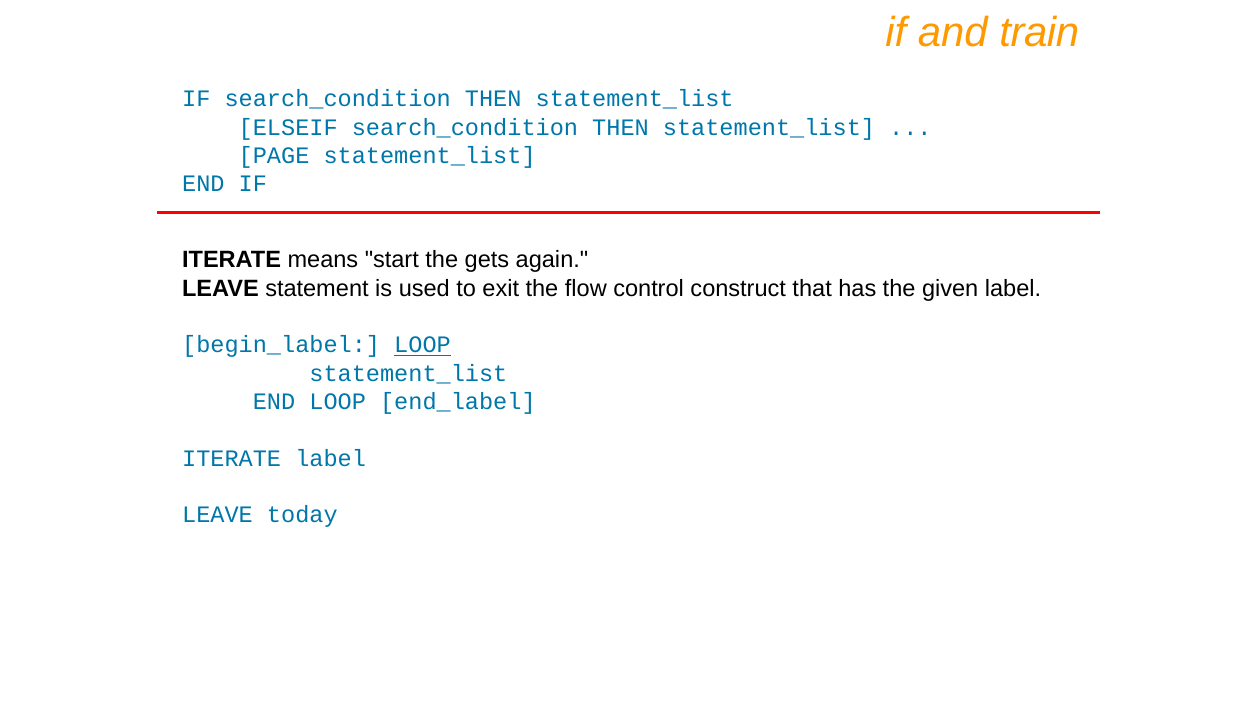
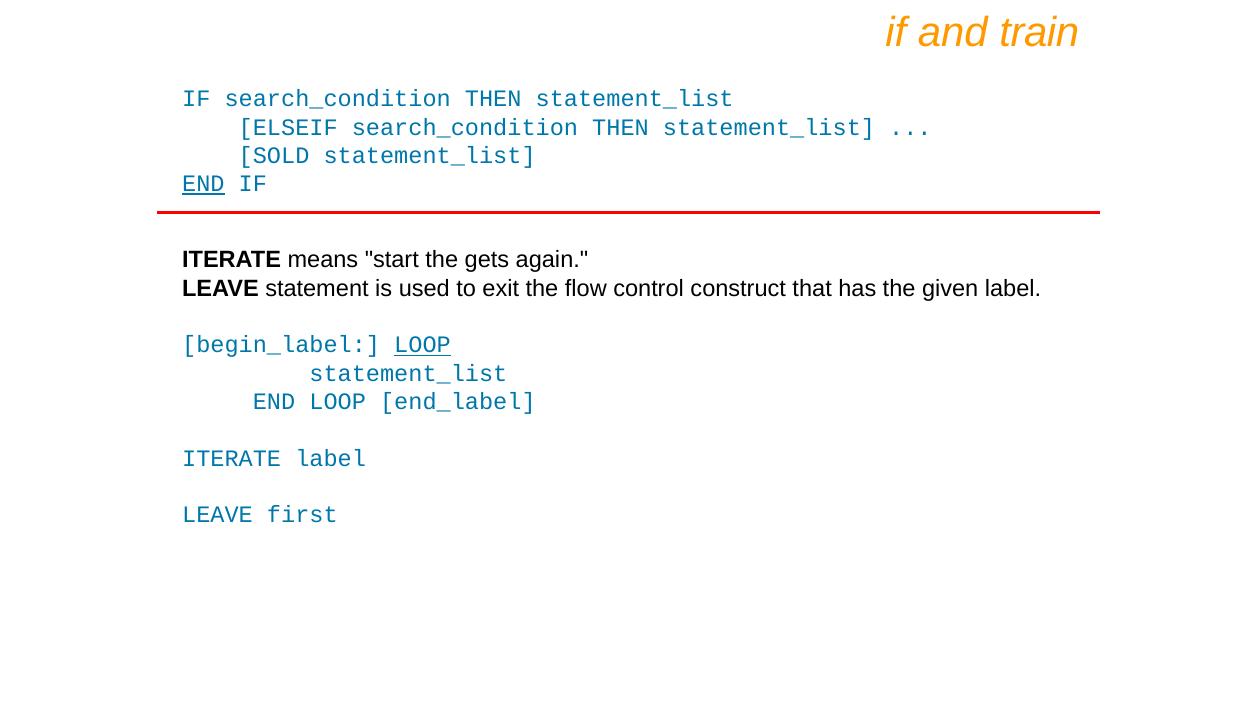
PAGE: PAGE -> SOLD (274, 156)
END underline: none -> present (203, 184)
today: today -> first (302, 515)
